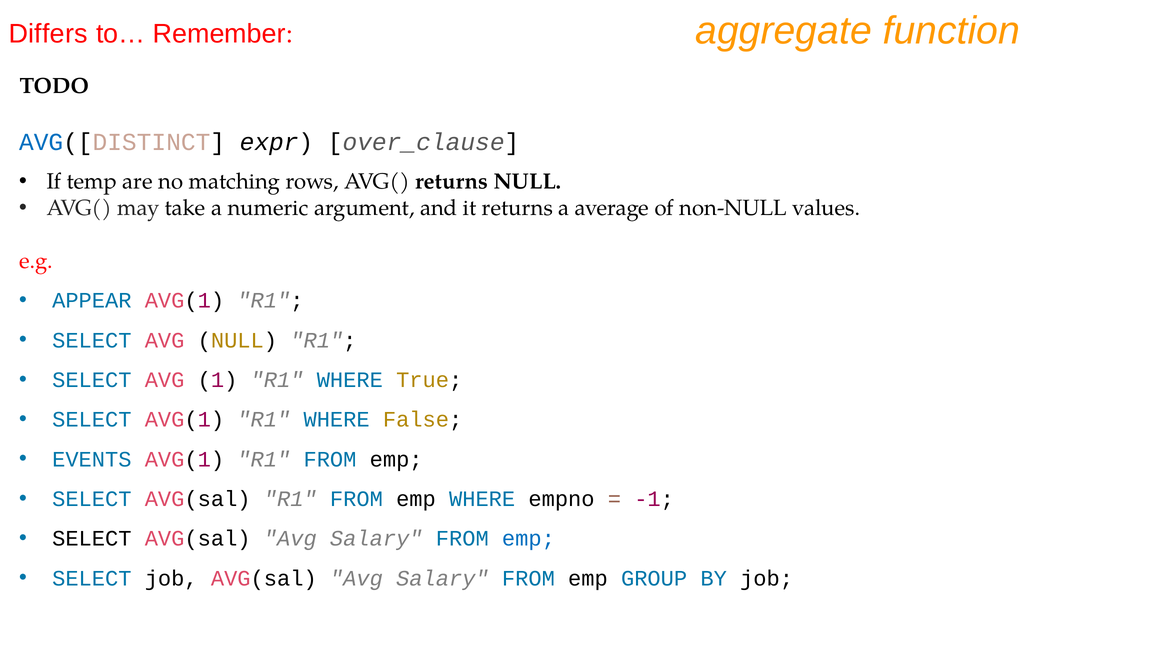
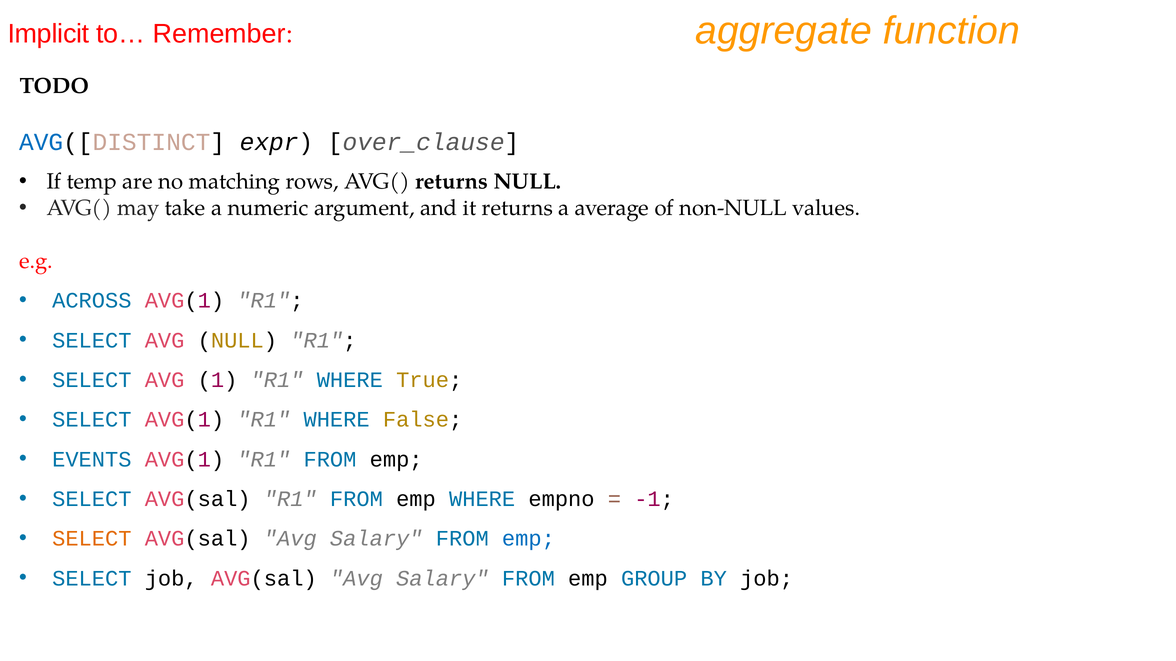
Differs: Differs -> Implicit (48, 34)
APPEAR: APPEAR -> ACROSS (92, 301)
SELECT colour: black -> orange (92, 539)
